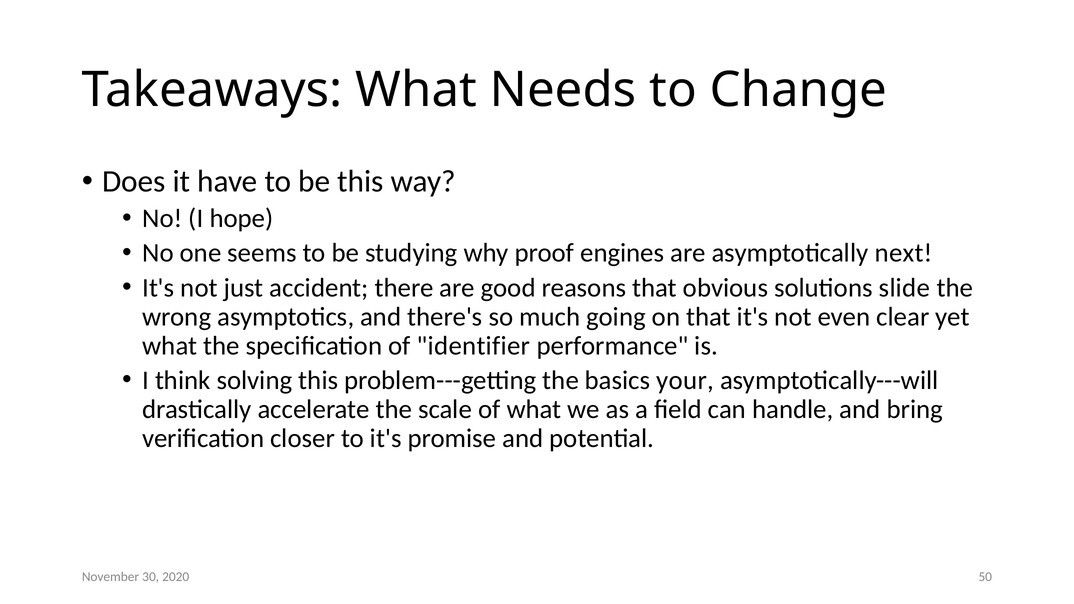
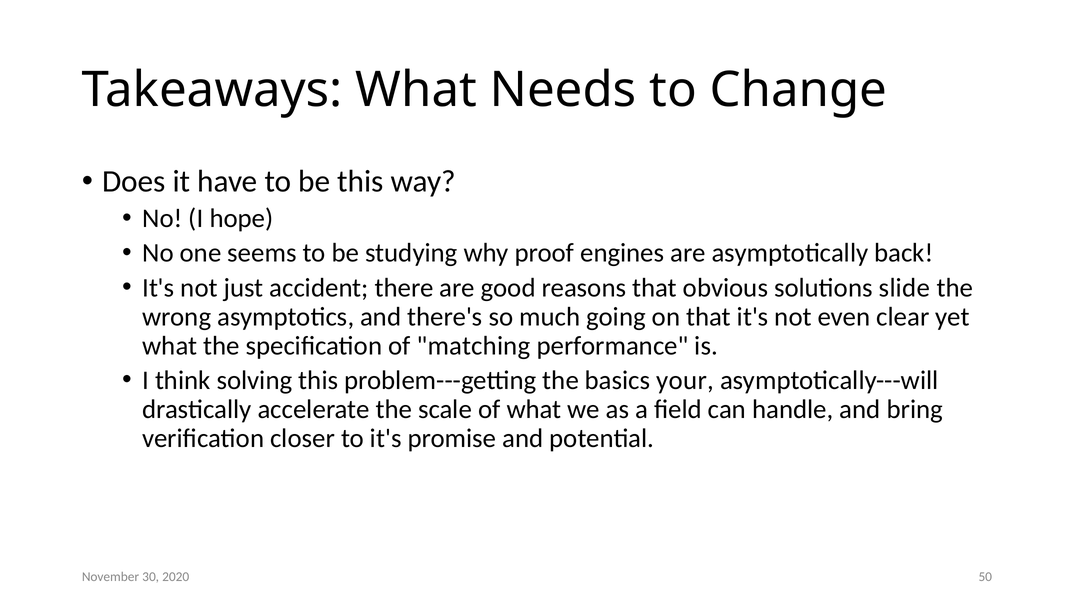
next: next -> back (904, 253)
identifier: identifier -> matching (473, 346)
